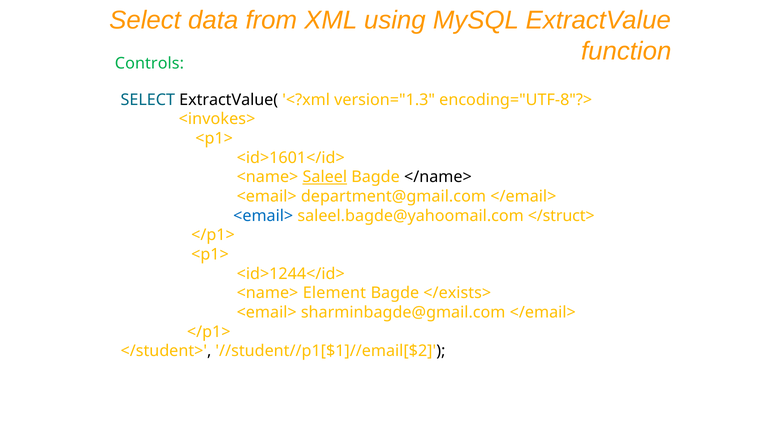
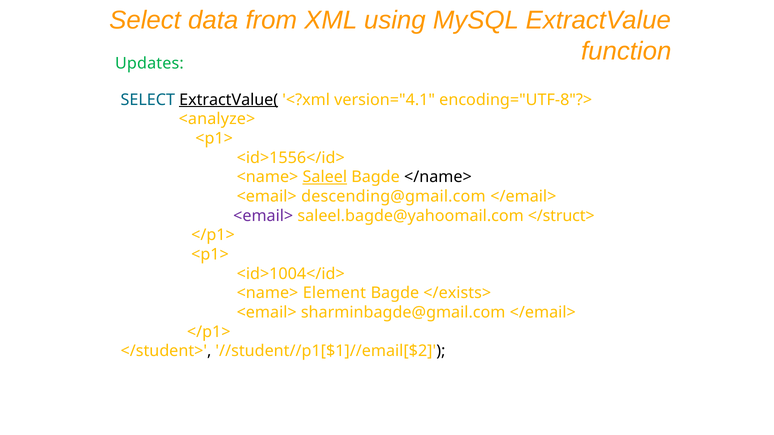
Controls: Controls -> Updates (149, 64)
ExtractValue( underline: none -> present (229, 100)
version="1.3: version="1.3 -> version="4.1 (385, 100)
<invokes>: <invokes> -> <analyze> (217, 119)
<id>1601</id>: <id>1601</id> -> <id>1556</id> (291, 158)
department@gmail.com: department@gmail.com -> descending@gmail.com (393, 197)
<email> colour: blue -> purple (263, 216)
<id>1244</id>: <id>1244</id> -> <id>1004</id> (291, 274)
